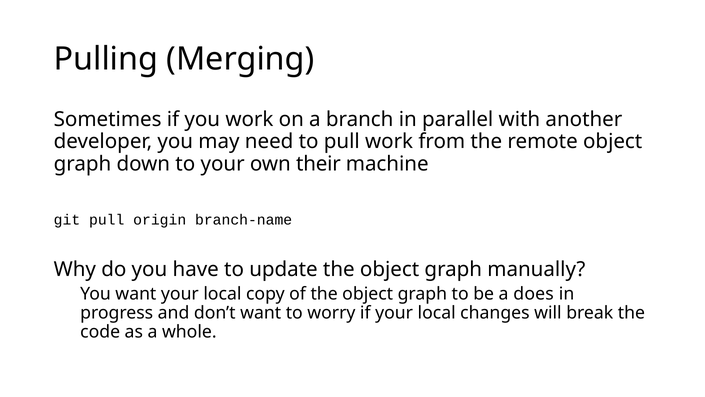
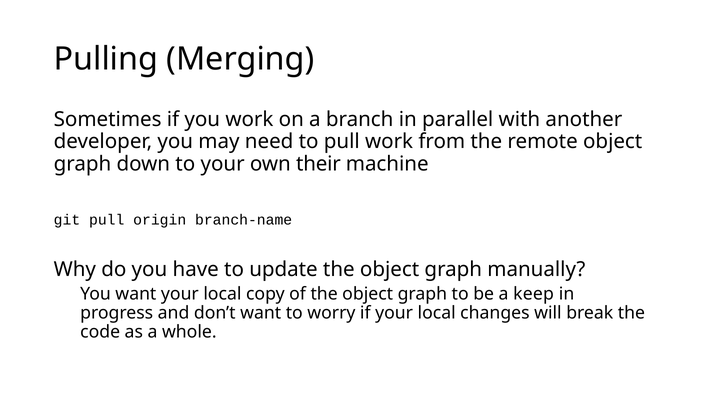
does: does -> keep (534, 293)
